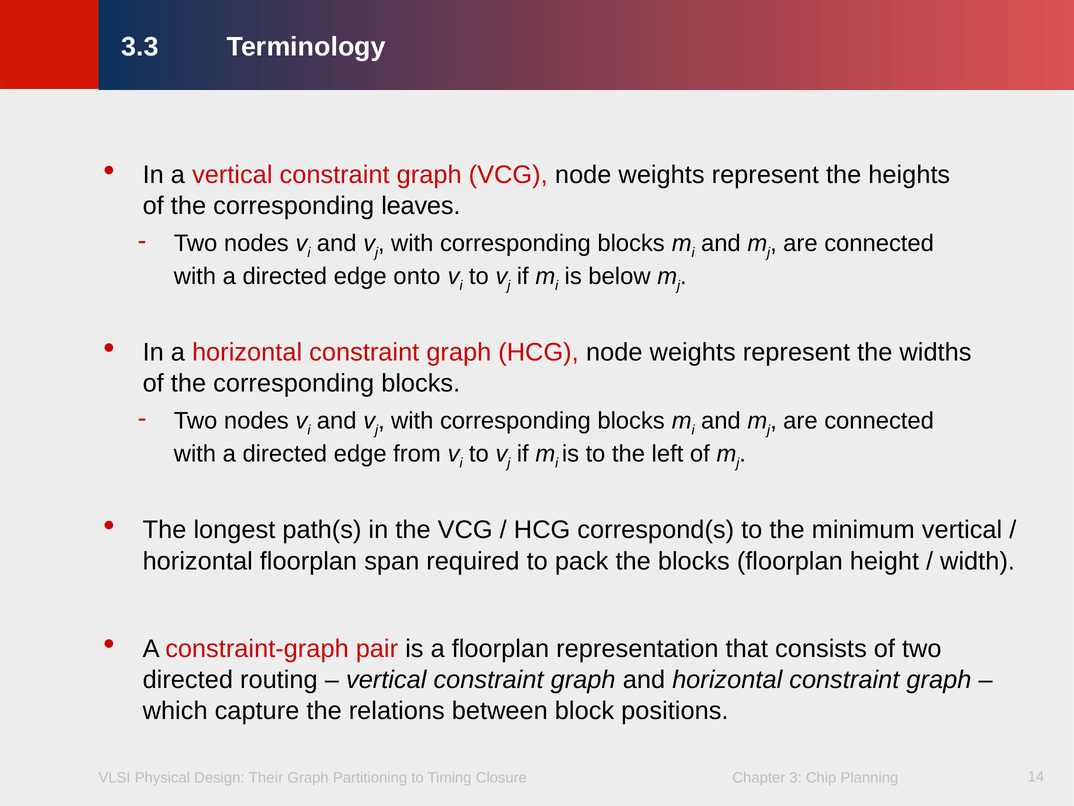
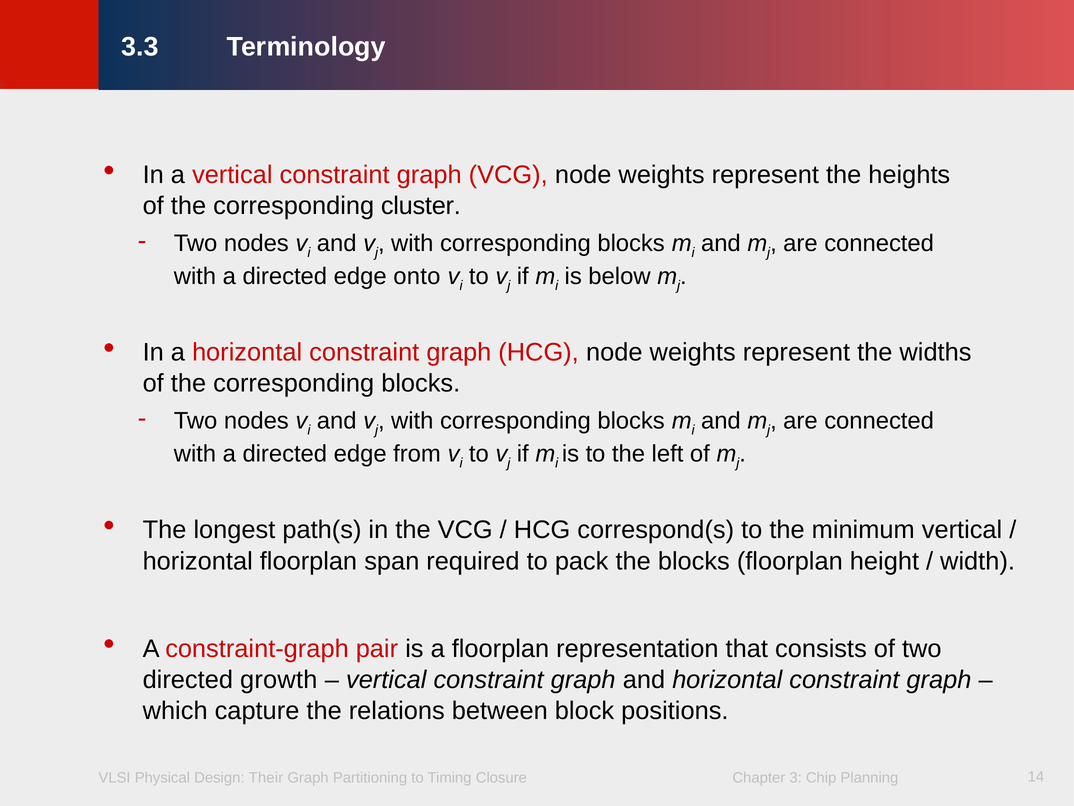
leaves: leaves -> cluster (421, 206)
routing: routing -> growth (279, 679)
